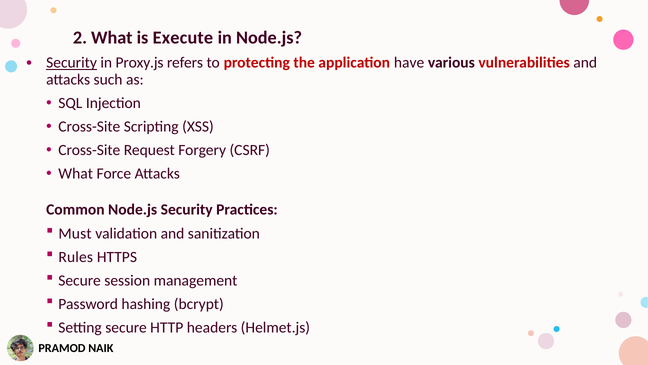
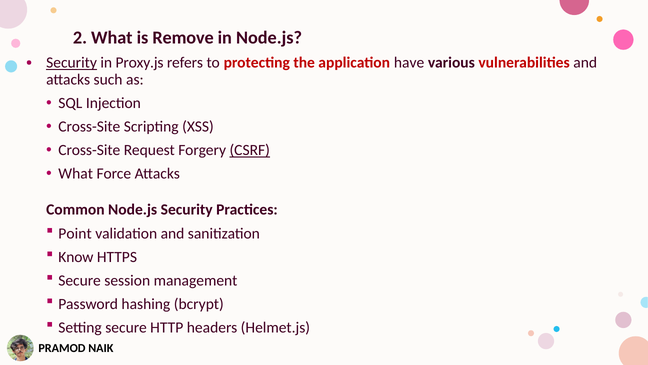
Execute: Execute -> Remove (183, 38)
CSRF underline: none -> present (250, 150)
Must: Must -> Point (75, 233)
Rules: Rules -> Know (76, 257)
